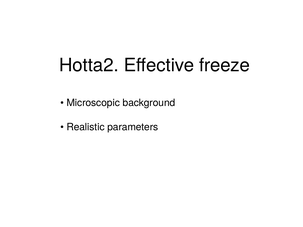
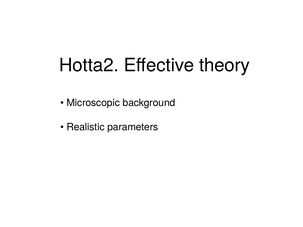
freeze: freeze -> theory (225, 65)
